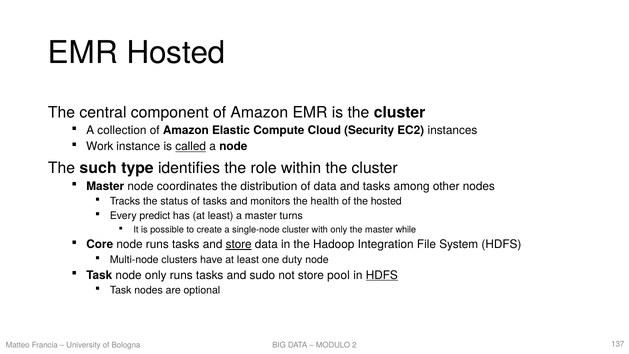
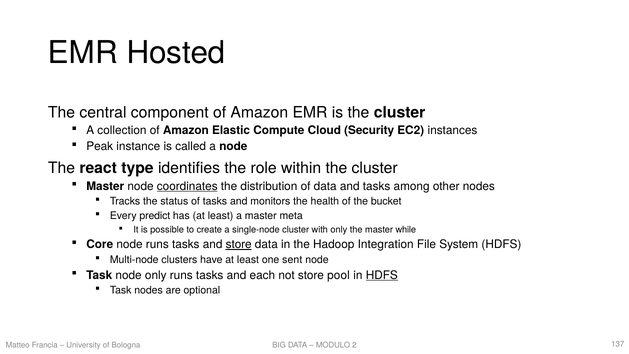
Work: Work -> Peak (100, 146)
called underline: present -> none (191, 146)
such: such -> react (98, 168)
coordinates underline: none -> present (187, 186)
the hosted: hosted -> bucket (386, 201)
turns: turns -> meta (291, 216)
duty: duty -> sent (292, 260)
sudo: sudo -> each (262, 275)
